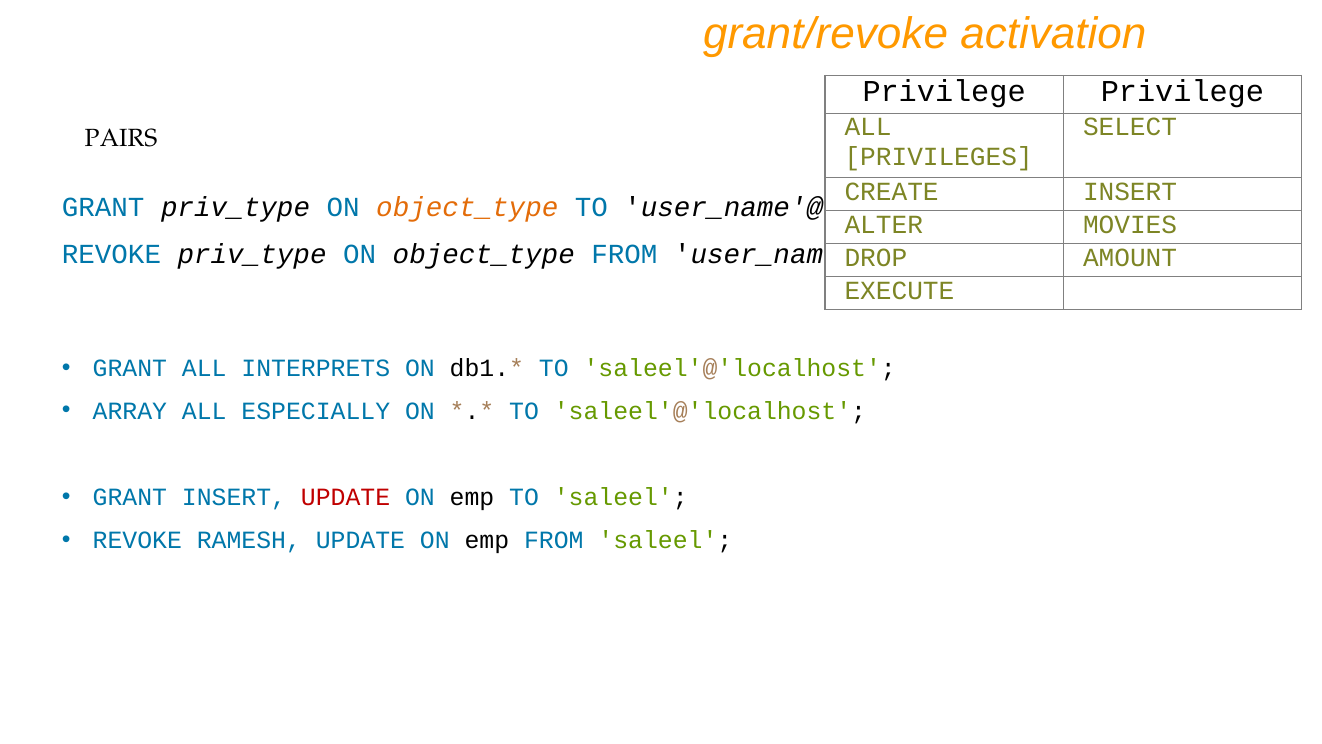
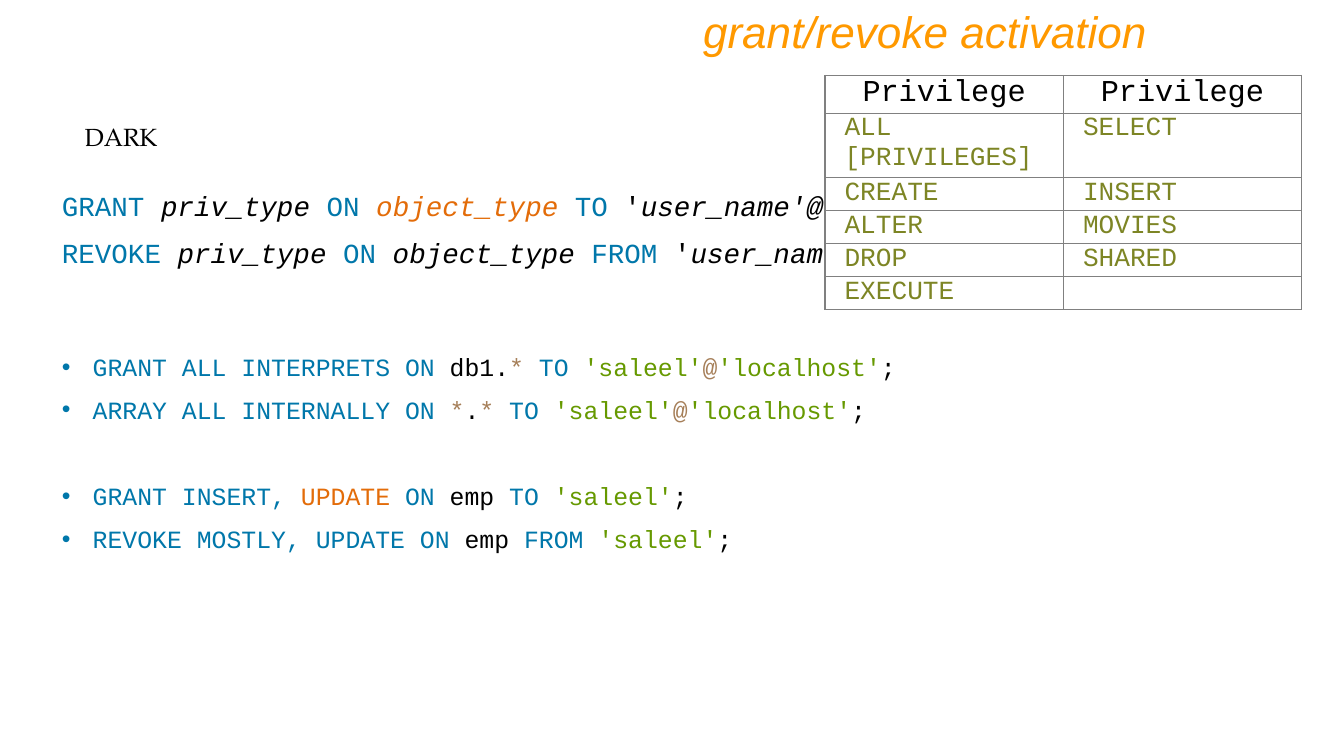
PAIRS: PAIRS -> DARK (121, 139)
AMOUNT: AMOUNT -> SHARED (1130, 258)
ESPECIALLY: ESPECIALLY -> INTERNALLY (316, 411)
UPDATE colour: red -> orange (346, 497)
RAMESH: RAMESH -> MOSTLY (249, 540)
